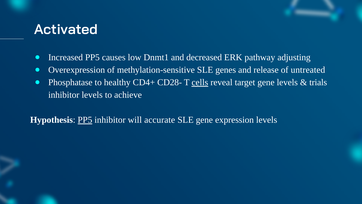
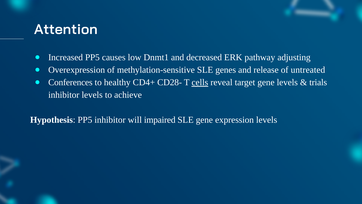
Activated: Activated -> Attention (66, 29)
Phosphatase: Phosphatase -> Conferences (70, 82)
PP5 underline: present -> none (85, 120)
accurate: accurate -> impaired (160, 120)
